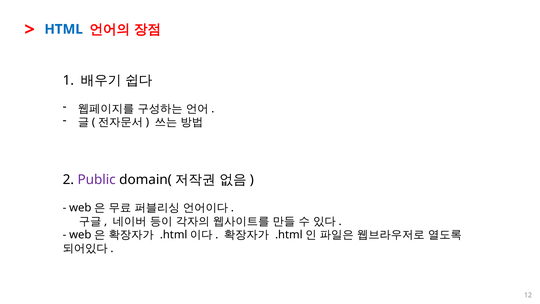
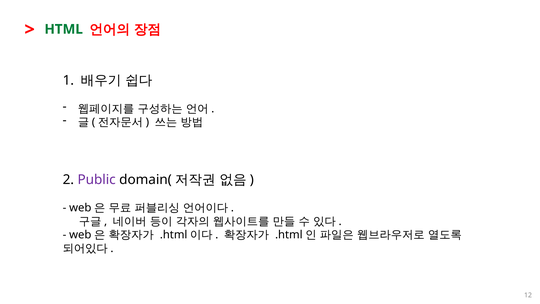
HTML colour: blue -> green (64, 29)
